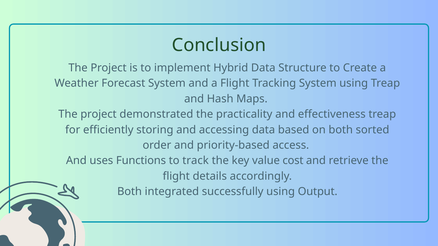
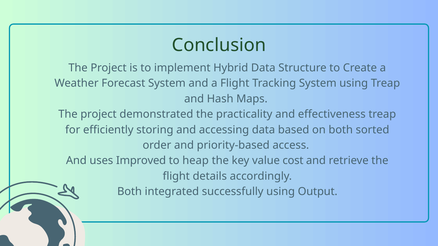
Functions: Functions -> Improved (141, 161)
track: track -> heap (196, 161)
